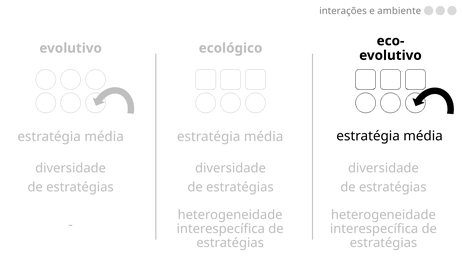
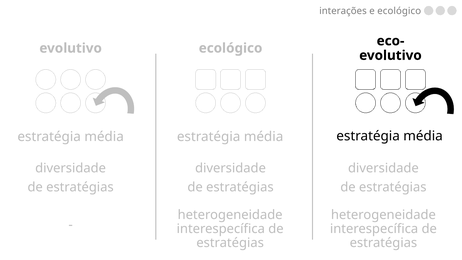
e ambiente: ambiente -> ecológico (399, 11)
